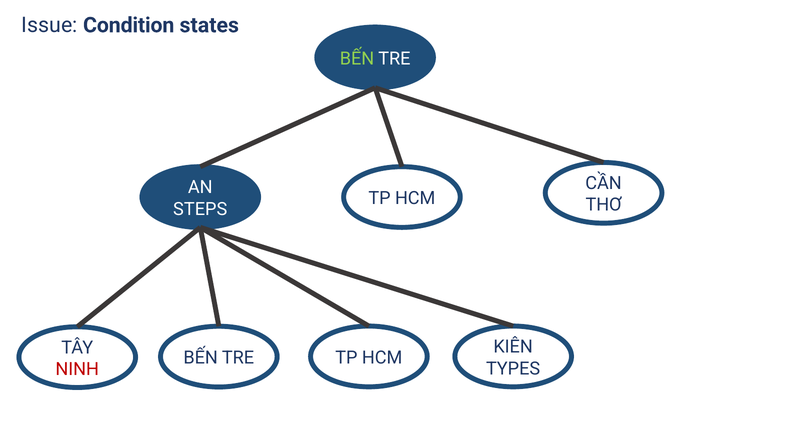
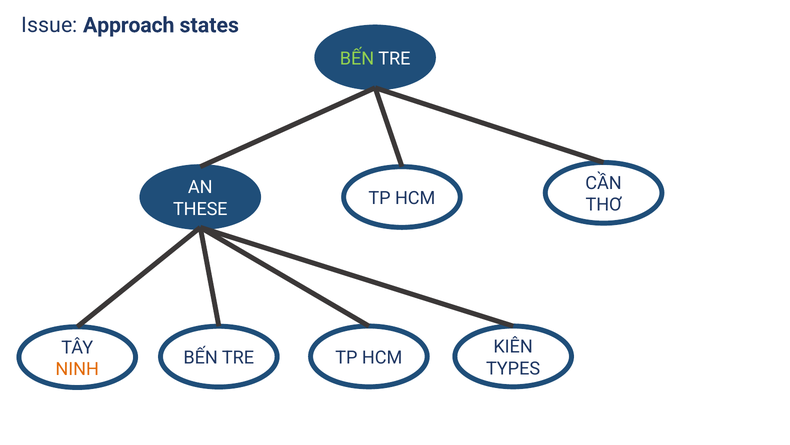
Condition: Condition -> Approach (129, 25)
STEPS: STEPS -> THESE (200, 209)
NINH colour: red -> orange (77, 369)
